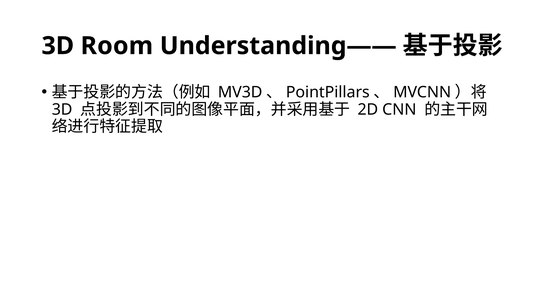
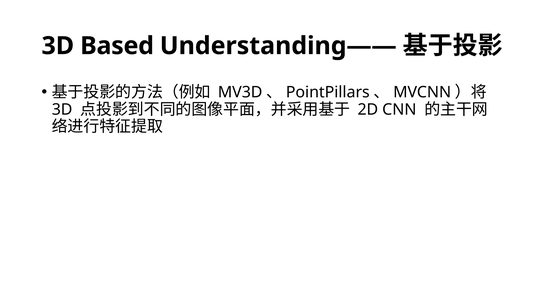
Room: Room -> Based (117, 46)
